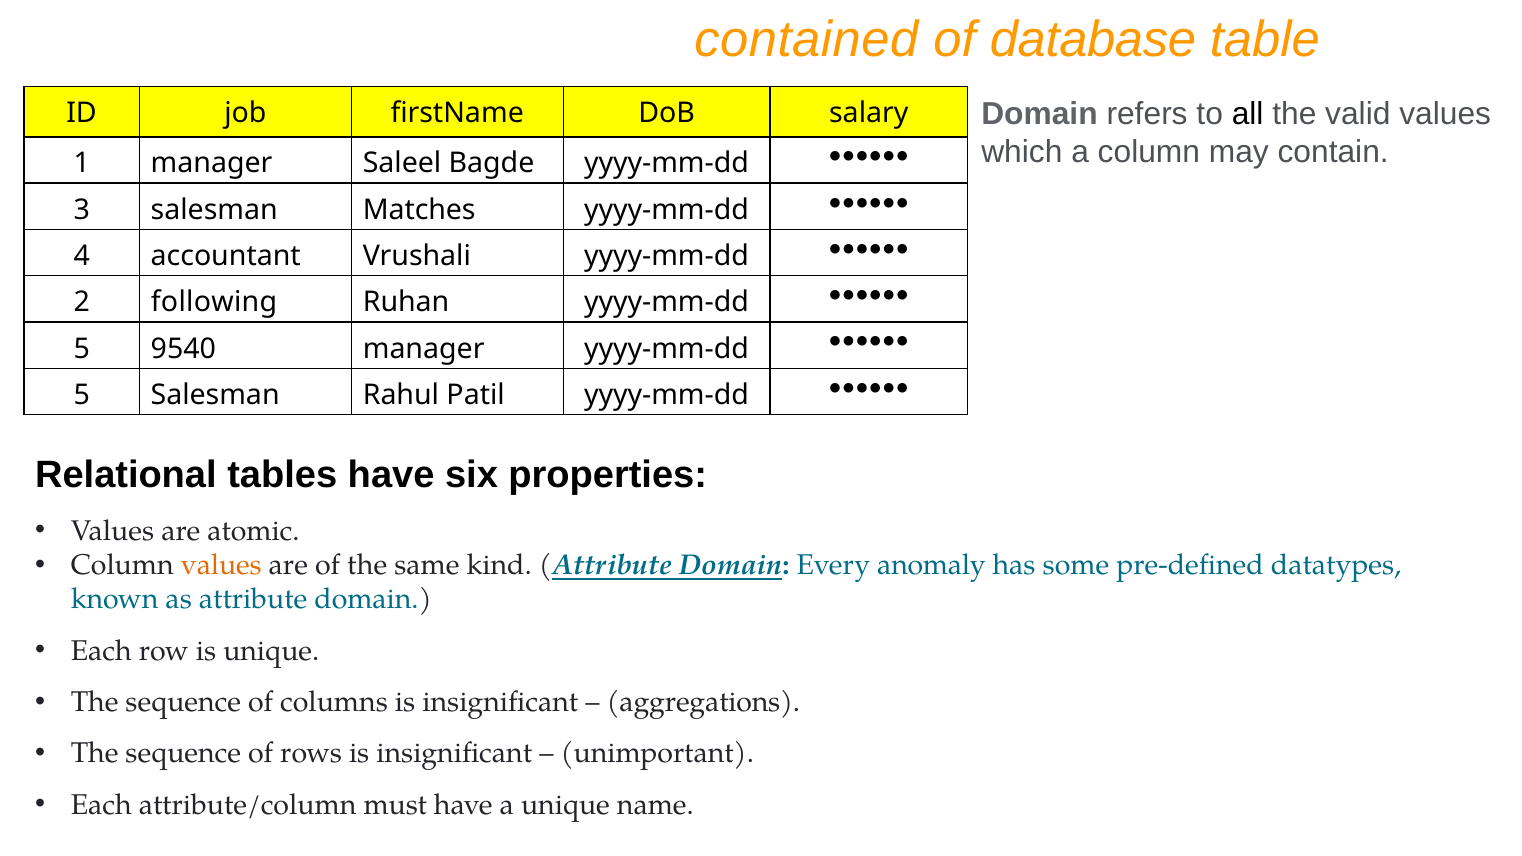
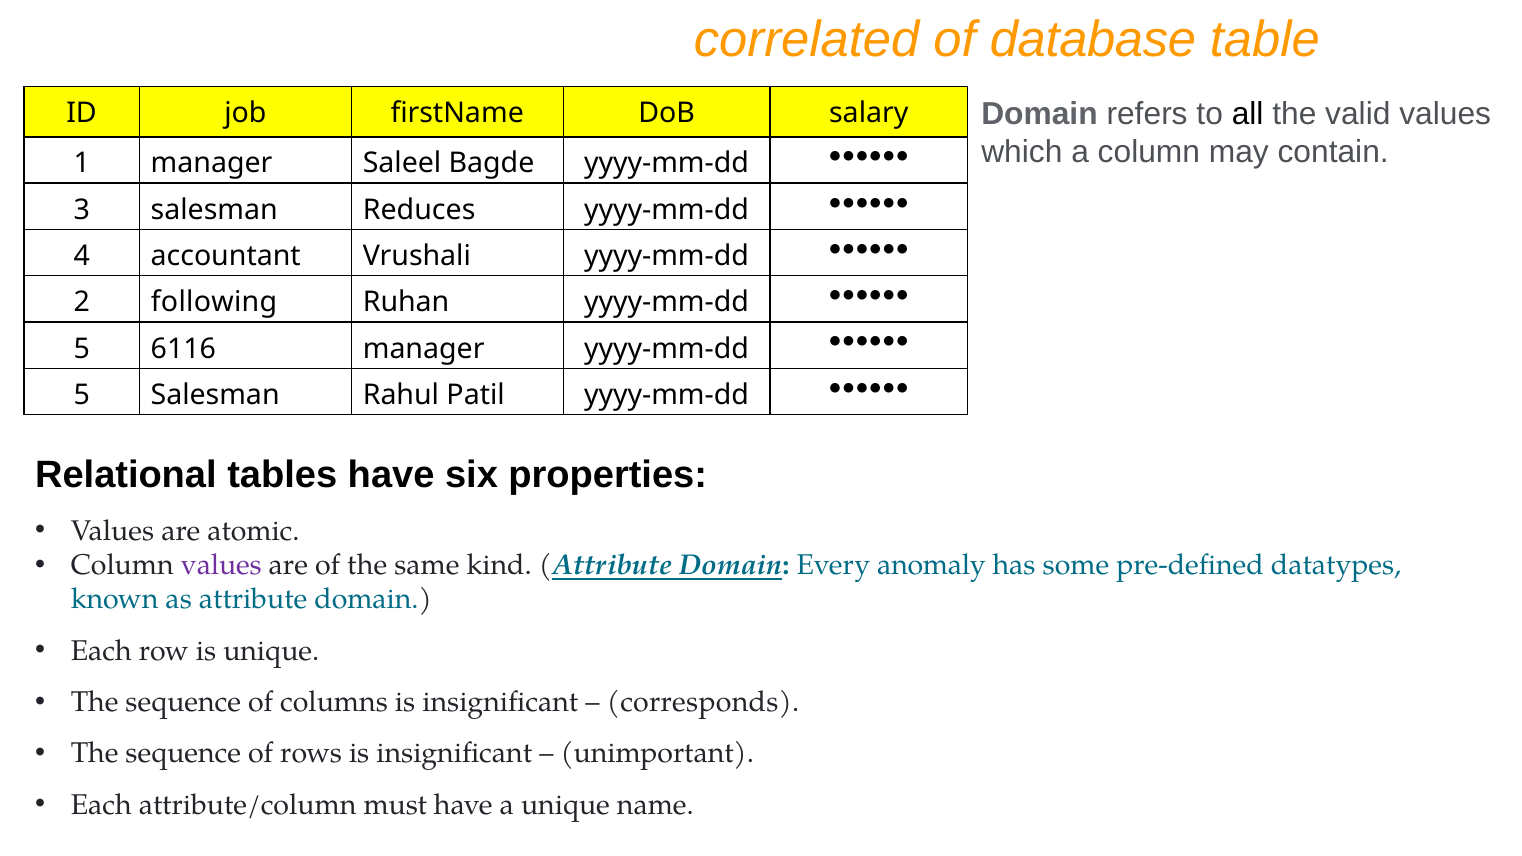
contained: contained -> correlated (807, 40)
Matches: Matches -> Reduces (419, 210)
9540: 9540 -> 6116 (183, 349)
values colour: orange -> purple (221, 565)
aggregations: aggregations -> corresponds (703, 702)
